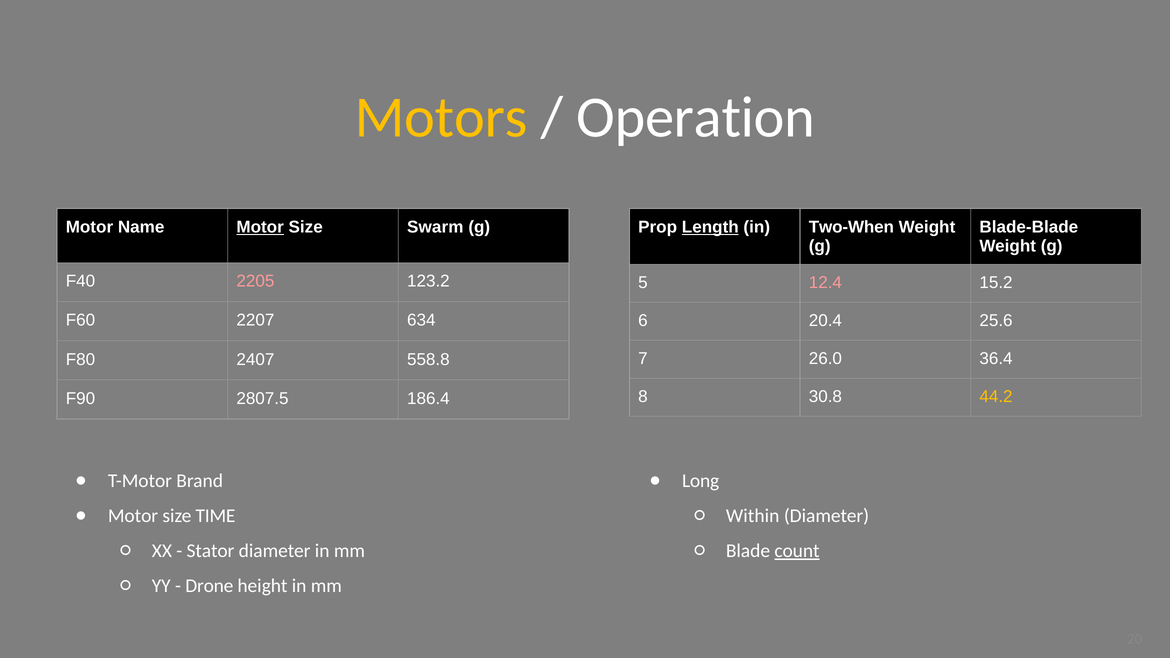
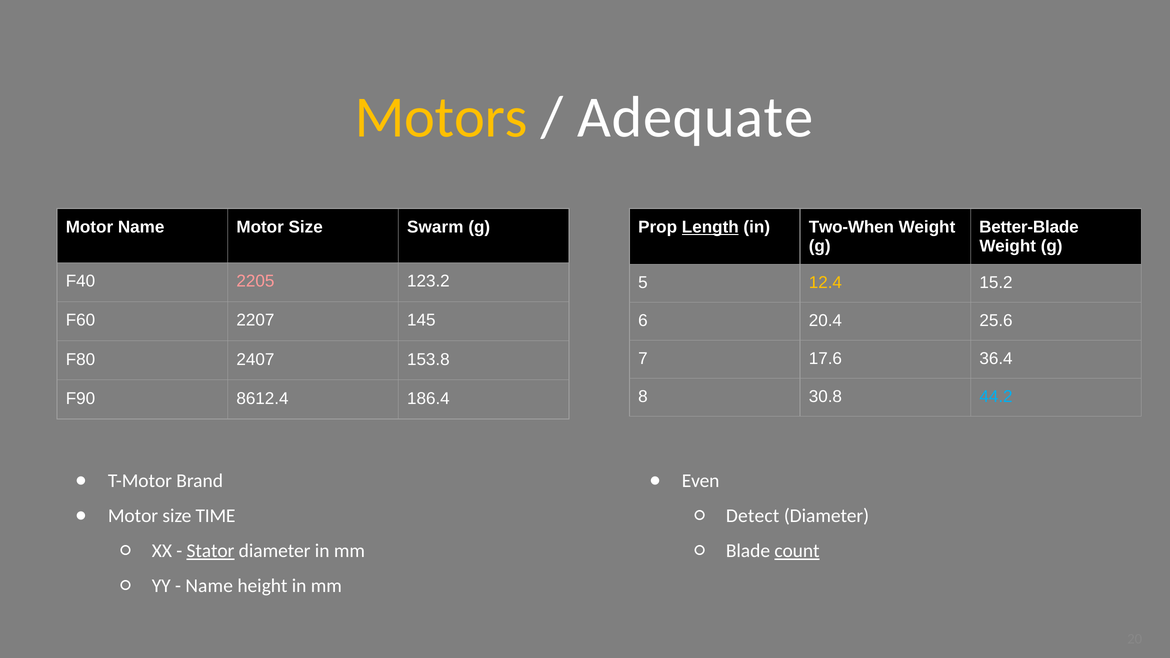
Operation: Operation -> Adequate (695, 117)
Motor underline: present -> none (260, 227)
Blade-Blade: Blade-Blade -> Better-Blade (1029, 227)
12.4 colour: pink -> yellow (825, 283)
634: 634 -> 145 (421, 320)
26.0: 26.0 -> 17.6 (825, 359)
558.8: 558.8 -> 153.8 (428, 359)
44.2 colour: yellow -> light blue (996, 397)
2807.5: 2807.5 -> 8612.4 (262, 399)
Long: Long -> Even (701, 481)
Within: Within -> Detect (753, 516)
Stator underline: none -> present (210, 551)
Drone: Drone -> Name (209, 586)
